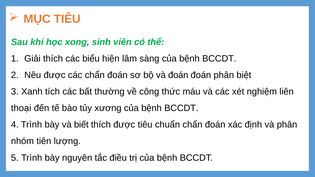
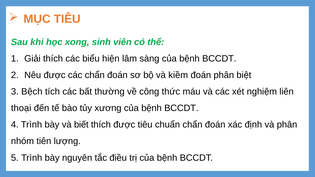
và đoán: đoán -> kiềm (178, 75)
Xanh: Xanh -> Bệch (32, 92)
